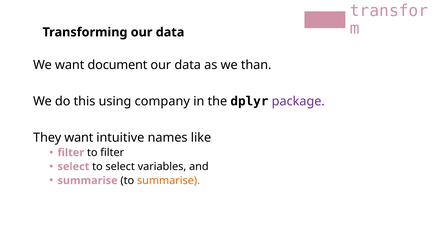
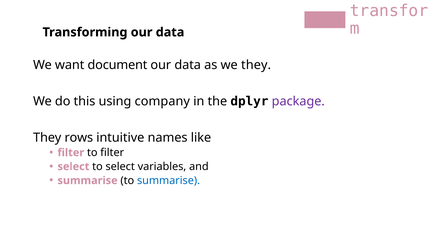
we than: than -> they (256, 65)
They want: want -> rows (79, 138)
summarise colour: orange -> blue (169, 181)
